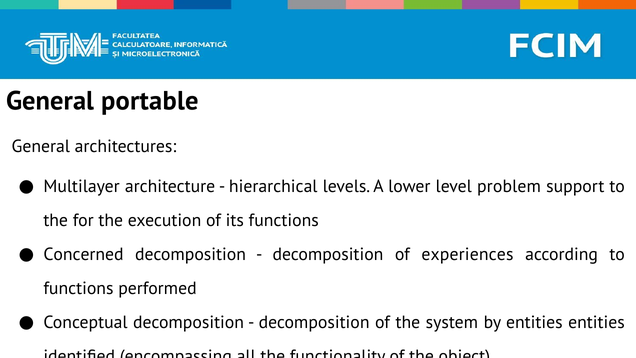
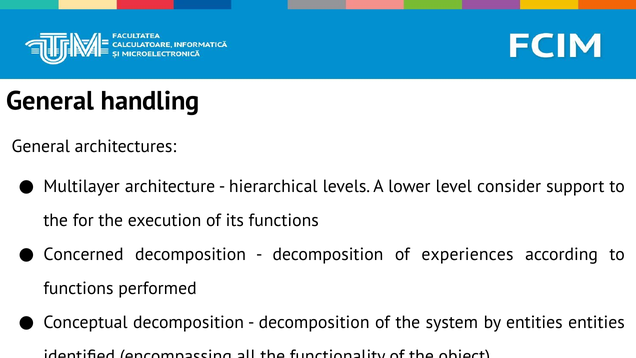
portable: portable -> handling (150, 101)
problem: problem -> consider (509, 187)
